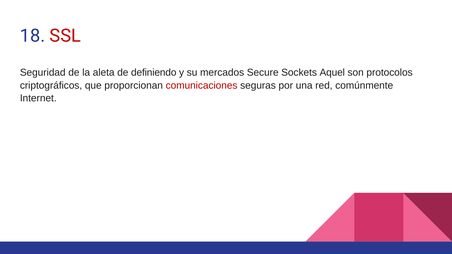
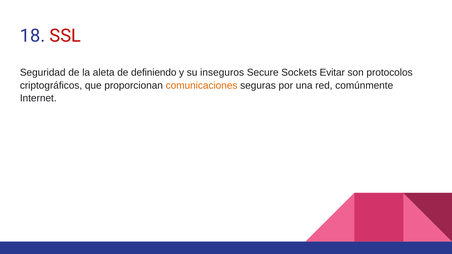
mercados: mercados -> inseguros (222, 73)
Aquel: Aquel -> Evitar (332, 73)
comunicaciones colour: red -> orange (202, 86)
